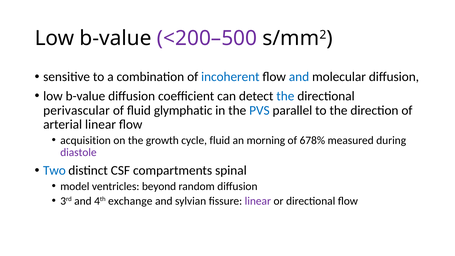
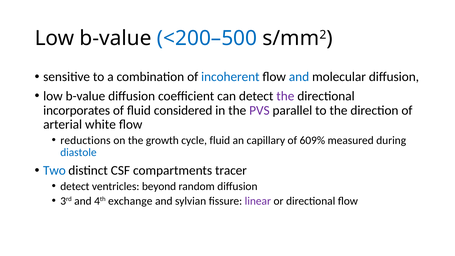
<200–500 colour: purple -> blue (207, 38)
the colour: blue -> purple (285, 96)
perivascular: perivascular -> incorporates (77, 110)
glymphatic: glymphatic -> considered (183, 110)
PVS colour: blue -> purple (259, 110)
arterial linear: linear -> white (100, 125)
acquisition: acquisition -> reductions (85, 140)
morning: morning -> capillary (266, 140)
678%: 678% -> 609% (312, 140)
diastole colour: purple -> blue (78, 153)
spinal: spinal -> tracer (231, 171)
model: model -> detect (75, 186)
